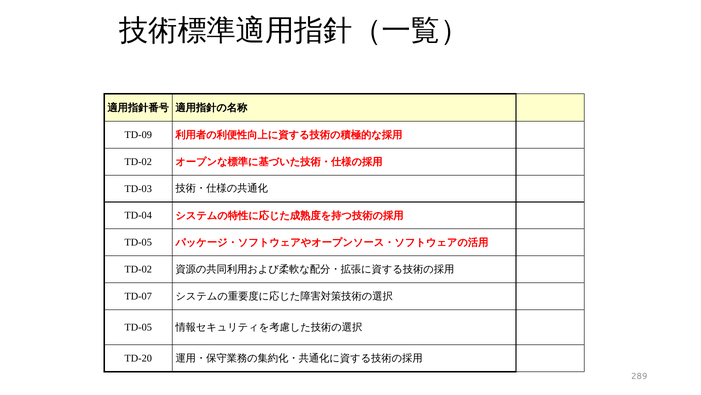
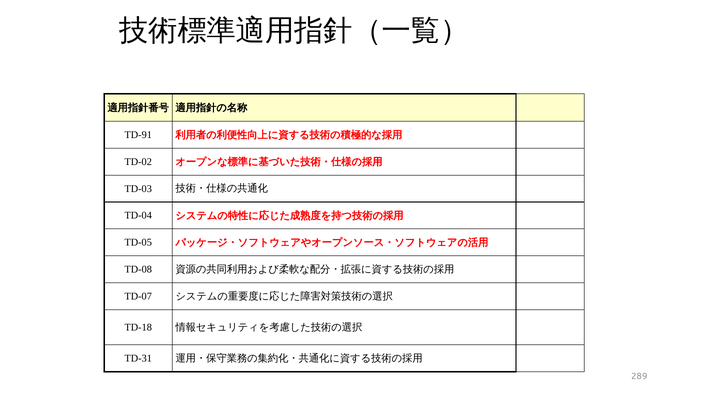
TD-09: TD-09 -> TD-91 (138, 135)
TD-02: TD-02 -> TD-08 (138, 269)
TD-05: TD-05 -> TD-18 (138, 327)
TD-20: TD-20 -> TD-31 (138, 358)
